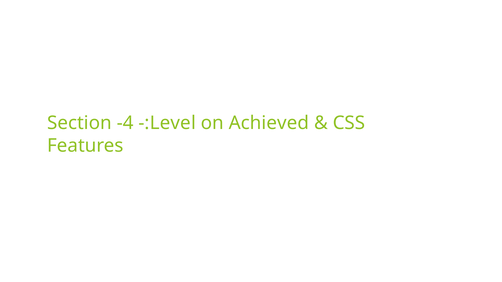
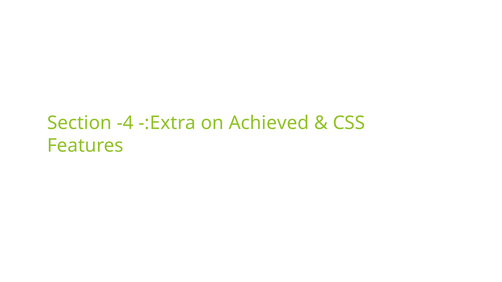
-:Level: -:Level -> -:Extra (167, 123)
